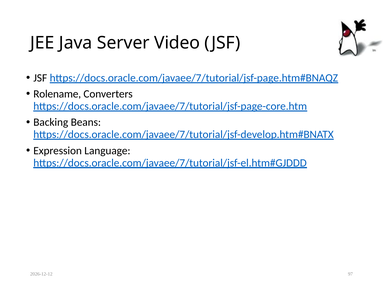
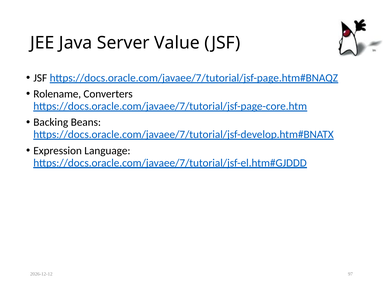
Video: Video -> Value (177, 43)
